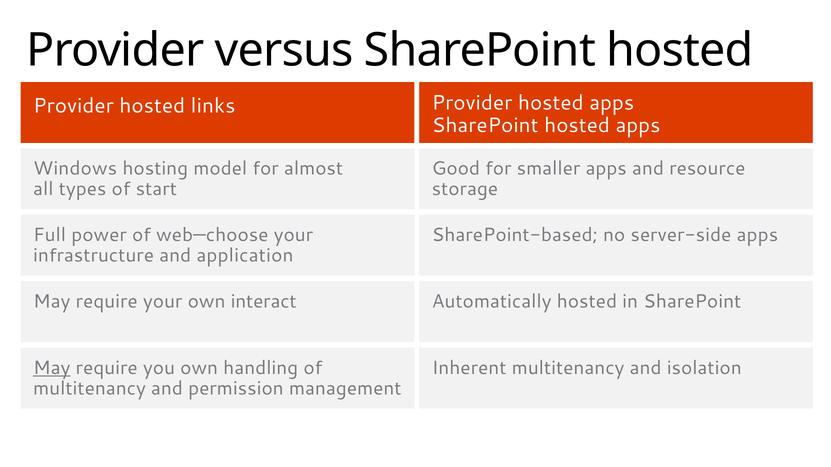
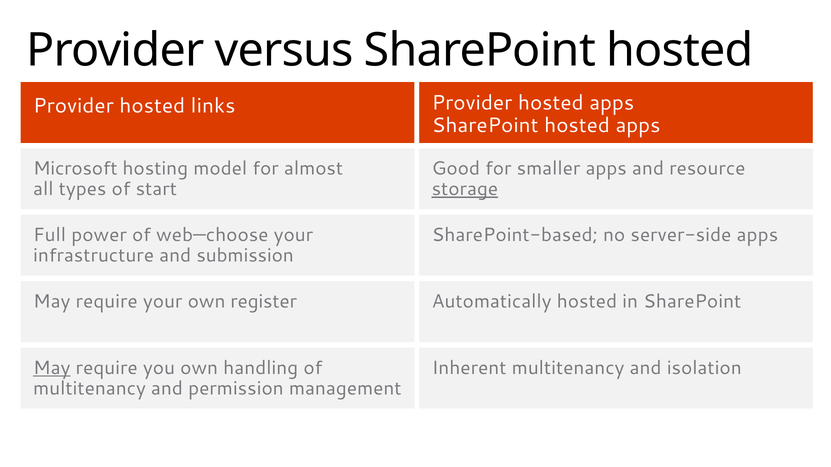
Windows: Windows -> Microsoft (75, 169)
storage underline: none -> present (465, 189)
application: application -> submission (245, 256)
interact: interact -> register (264, 302)
